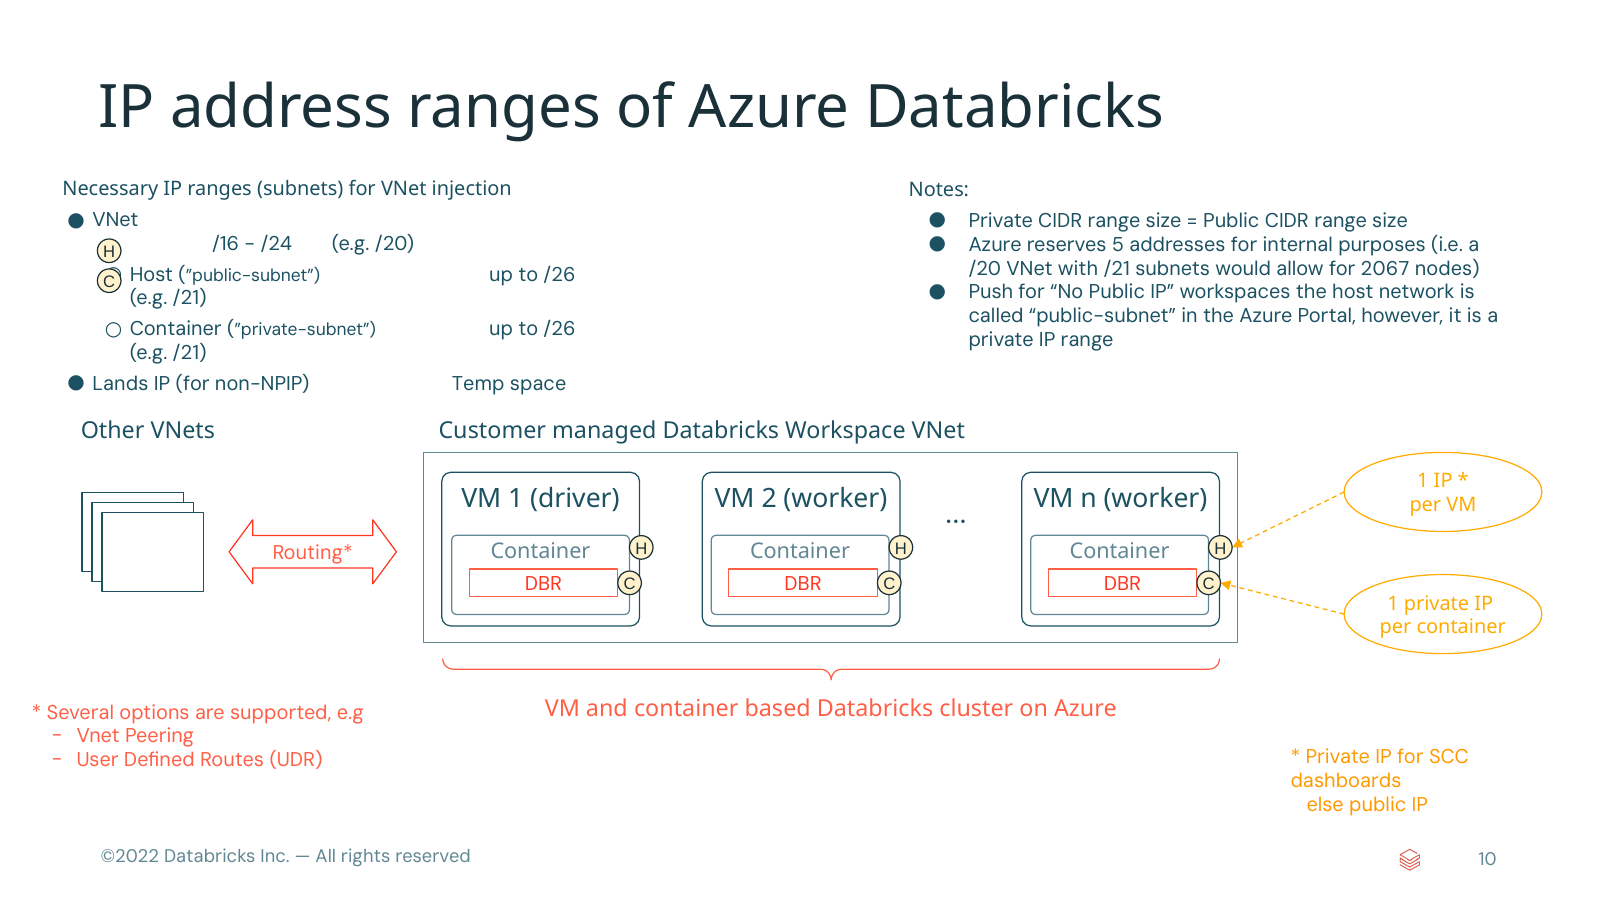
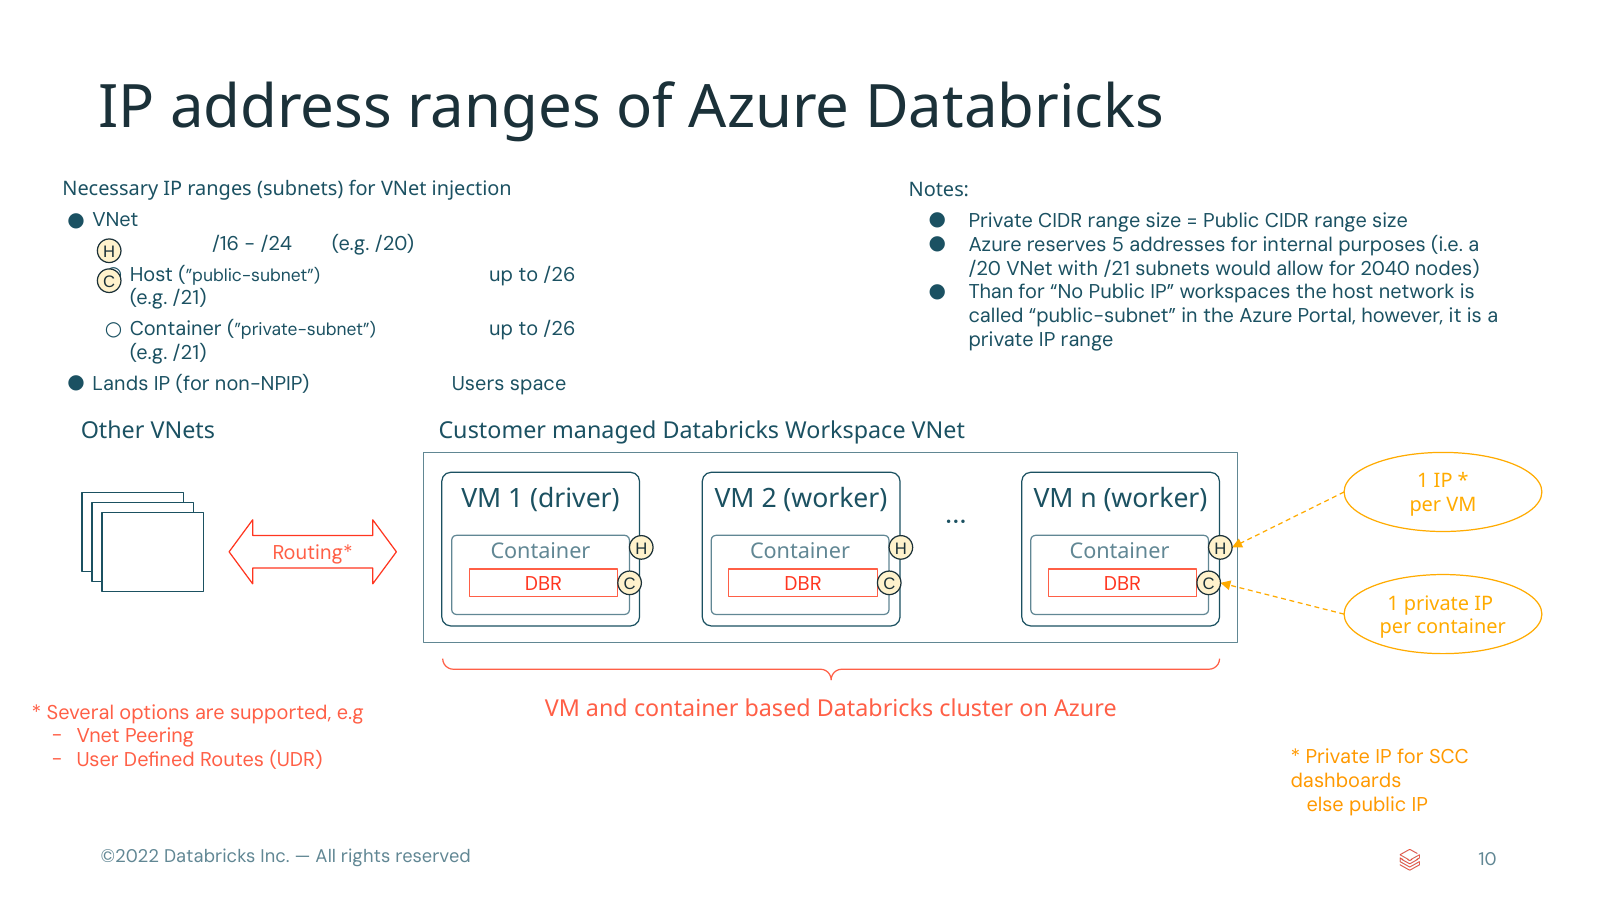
2067: 2067 -> 2040 (1385, 269)
Push: Push -> Than (991, 293)
Temp: Temp -> Users (478, 384)
